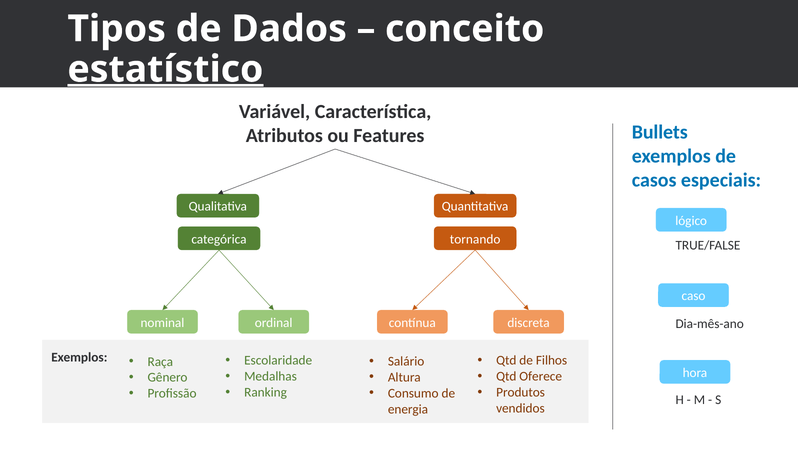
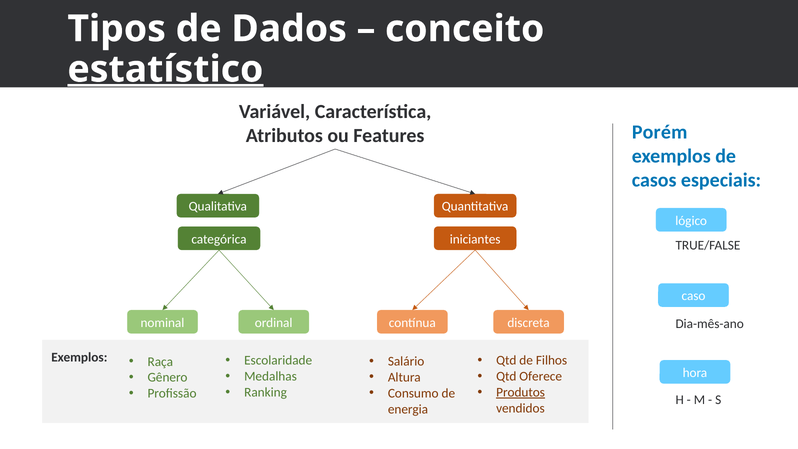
Bullets: Bullets -> Porém (660, 132)
tornando: tornando -> iniciantes (475, 239)
Produtos underline: none -> present (521, 392)
